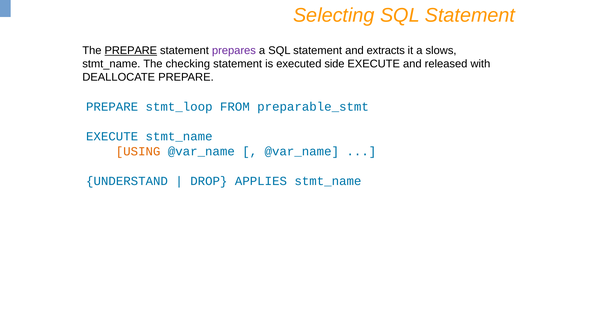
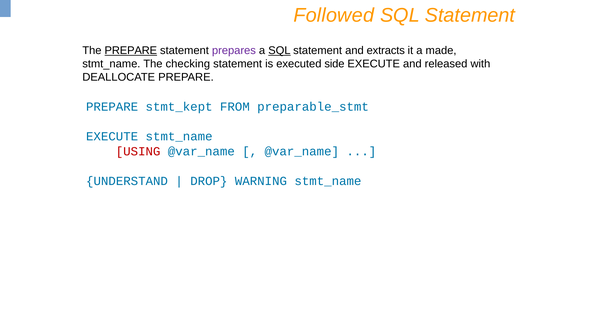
Selecting: Selecting -> Followed (334, 15)
SQL underline: none -> present (279, 50)
slows: slows -> made (441, 50)
stmt_loop: stmt_loop -> stmt_kept (179, 107)
USING colour: orange -> red (138, 151)
APPLIES: APPLIES -> WARNING (261, 181)
